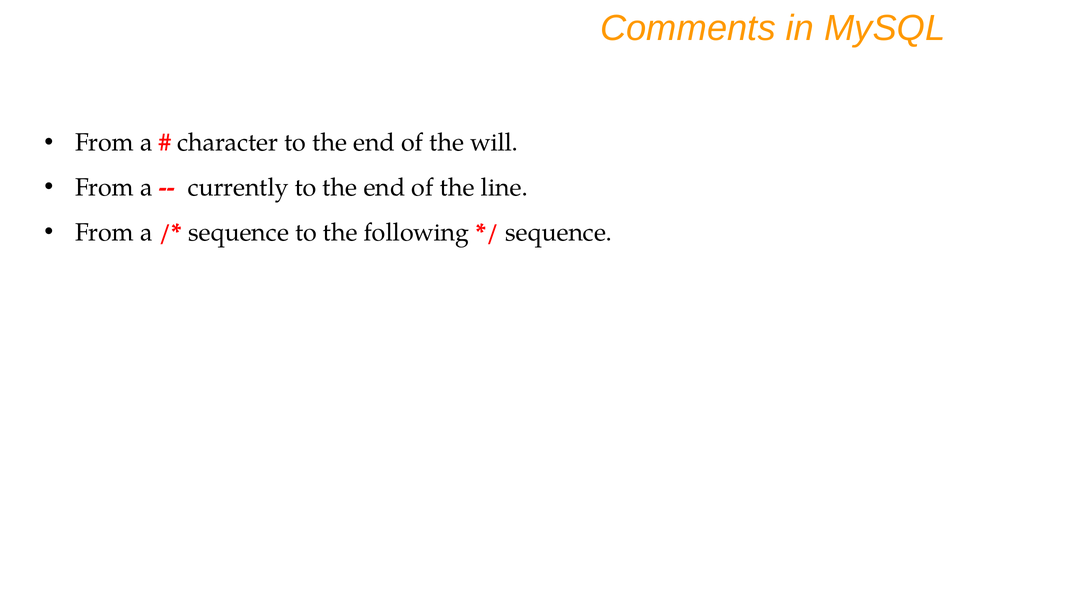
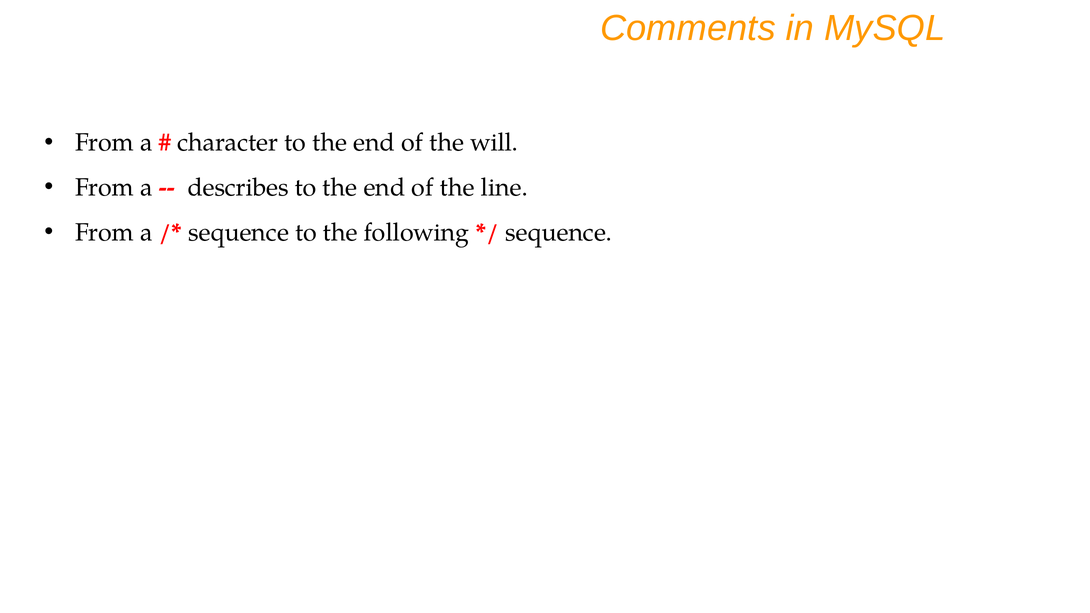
currently: currently -> describes (238, 188)
